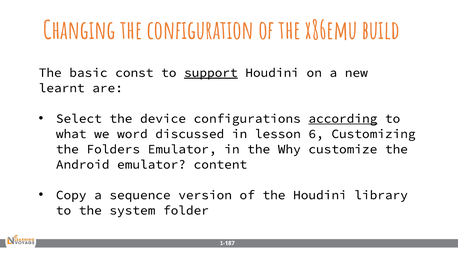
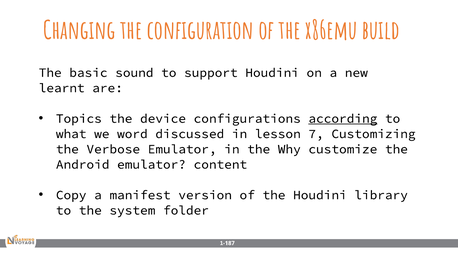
const: const -> sound (134, 73)
support underline: present -> none (211, 73)
Select: Select -> Topics (79, 118)
6: 6 -> 7 (316, 134)
Folders: Folders -> Verbose (113, 149)
sequence: sequence -> manifest (140, 195)
